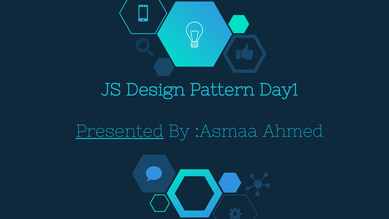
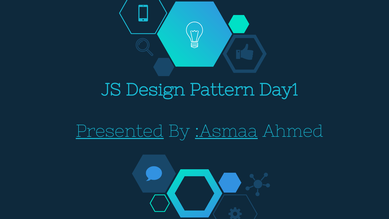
:Asmaa underline: none -> present (226, 131)
